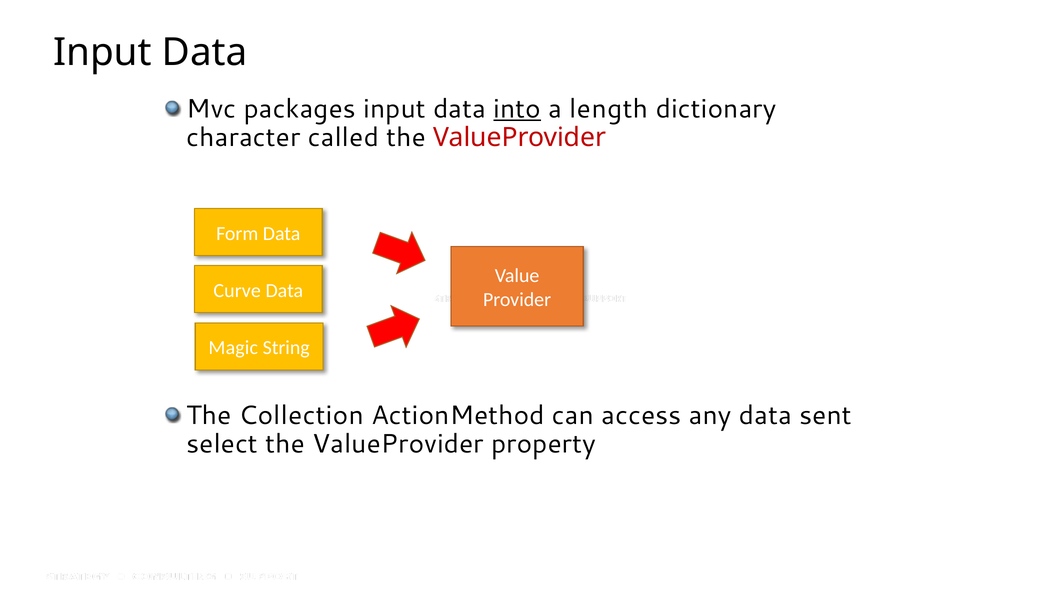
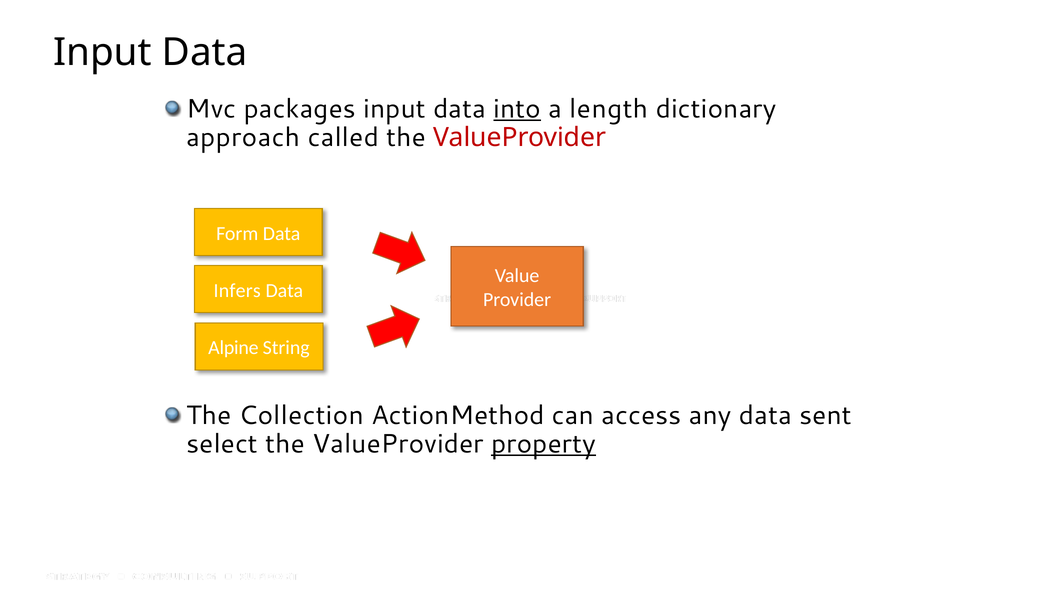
character: character -> approach (243, 137)
Curve: Curve -> Infers (237, 290)
Magic: Magic -> Alpine (233, 348)
property underline: none -> present (544, 444)
